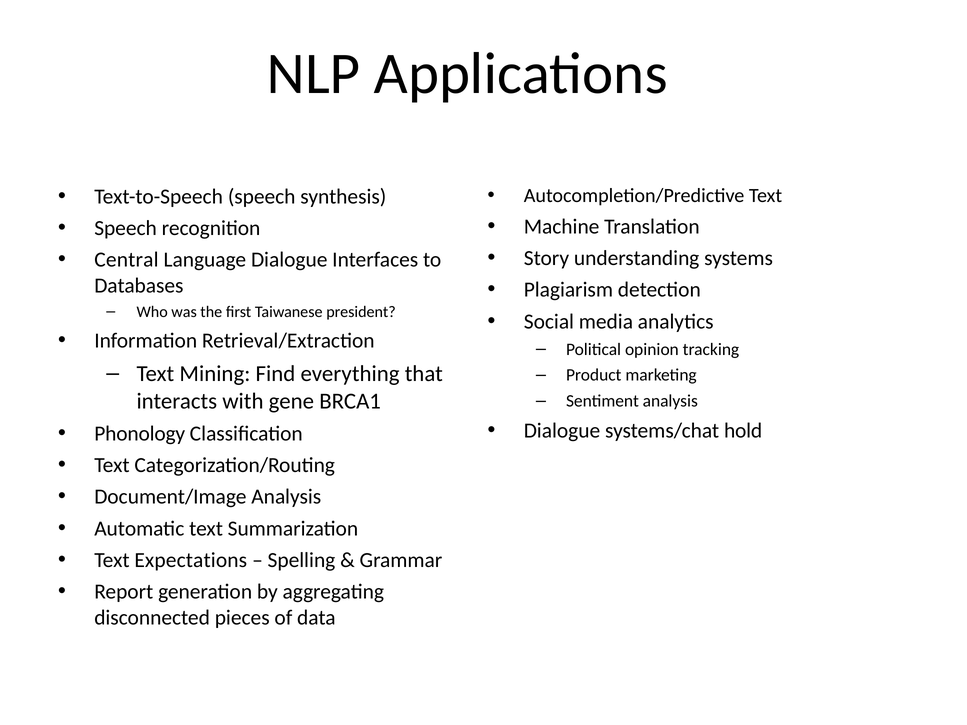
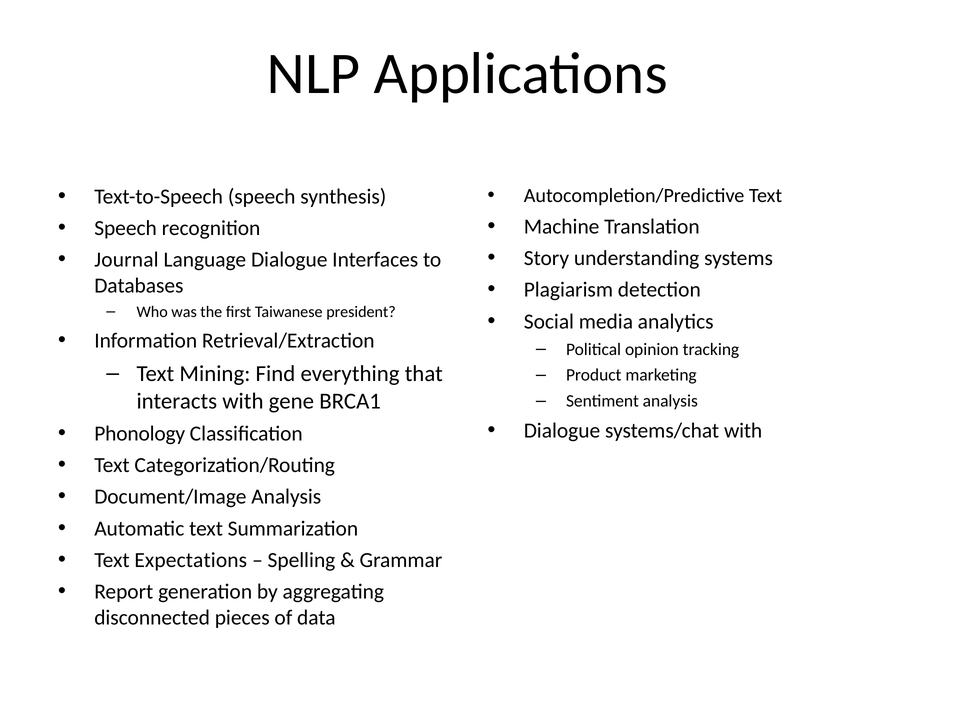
Central: Central -> Journal (126, 260)
systems/chat hold: hold -> with (743, 431)
